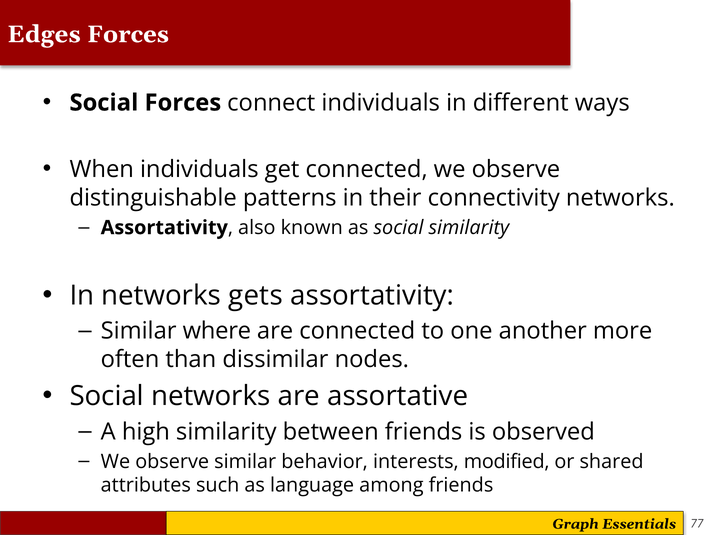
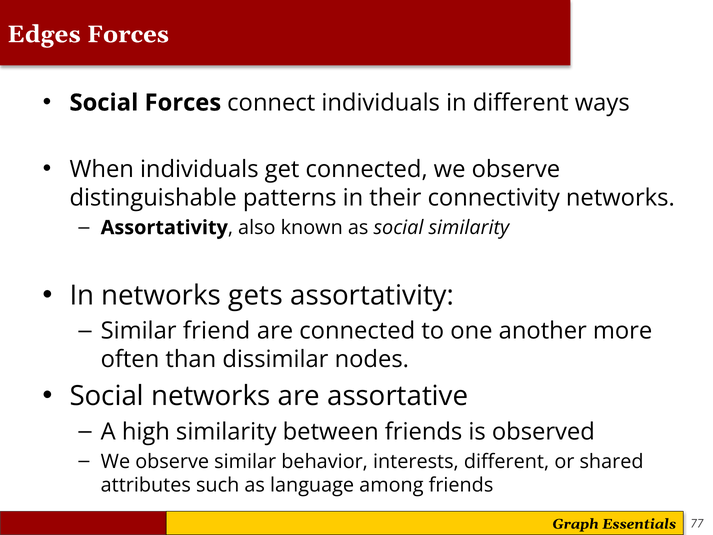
where: where -> friend (217, 331)
interests modified: modified -> different (507, 461)
